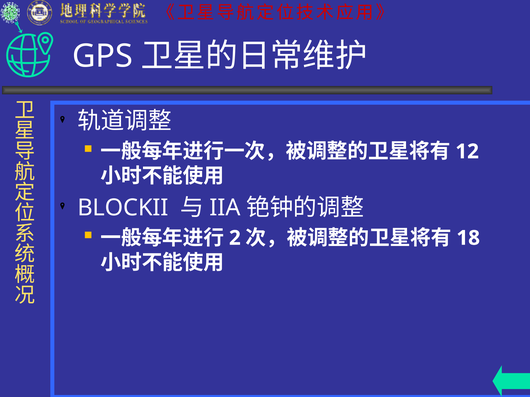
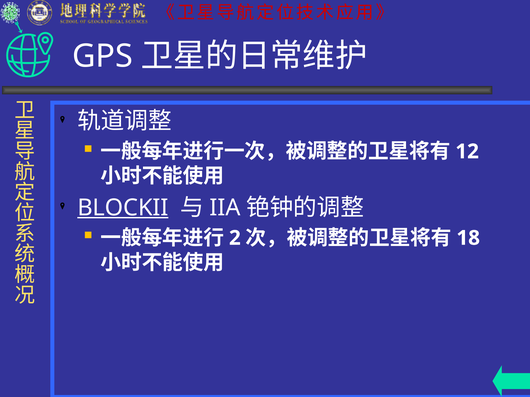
BLOCKII underline: none -> present (123, 208)
